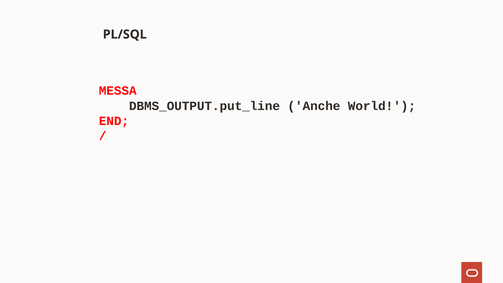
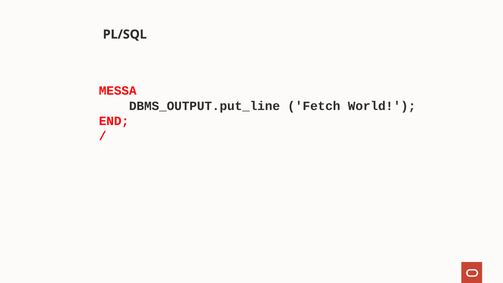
Anche: Anche -> Fetch (314, 106)
